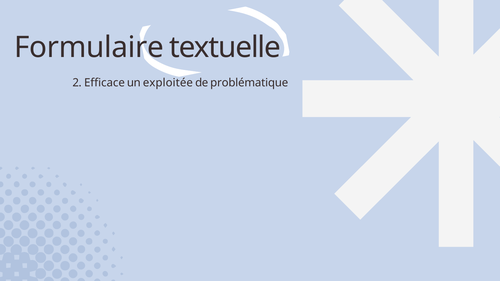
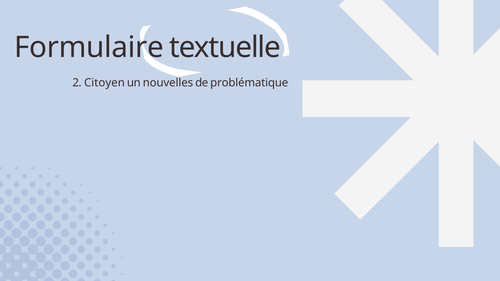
Efficace: Efficace -> Citoyen (104, 83)
exploitée: exploitée -> nouvelles (168, 83)
